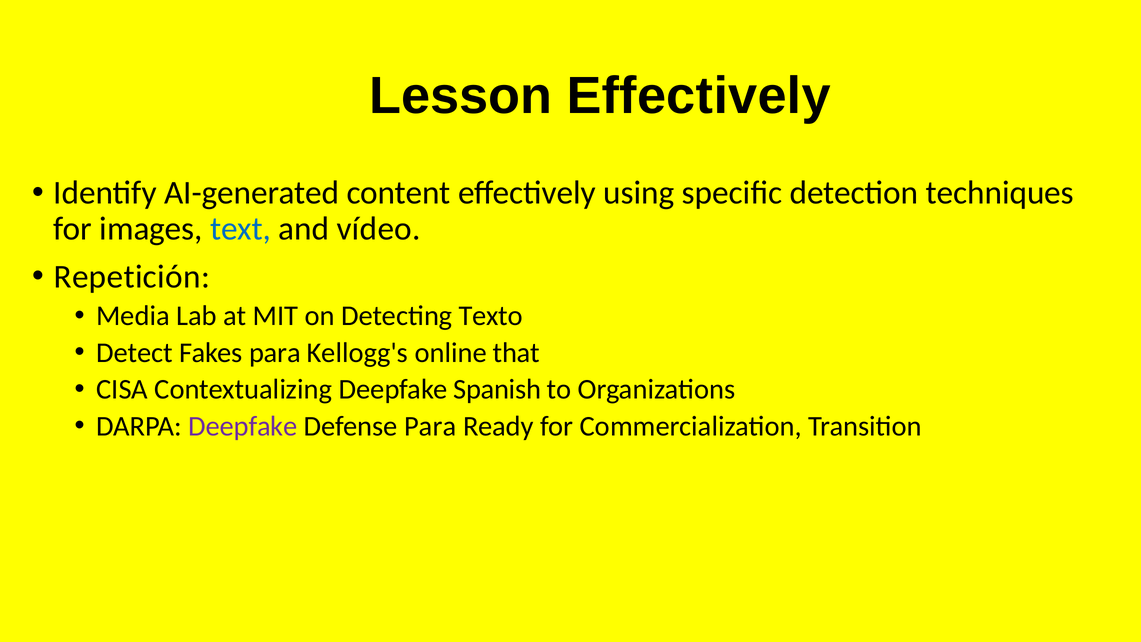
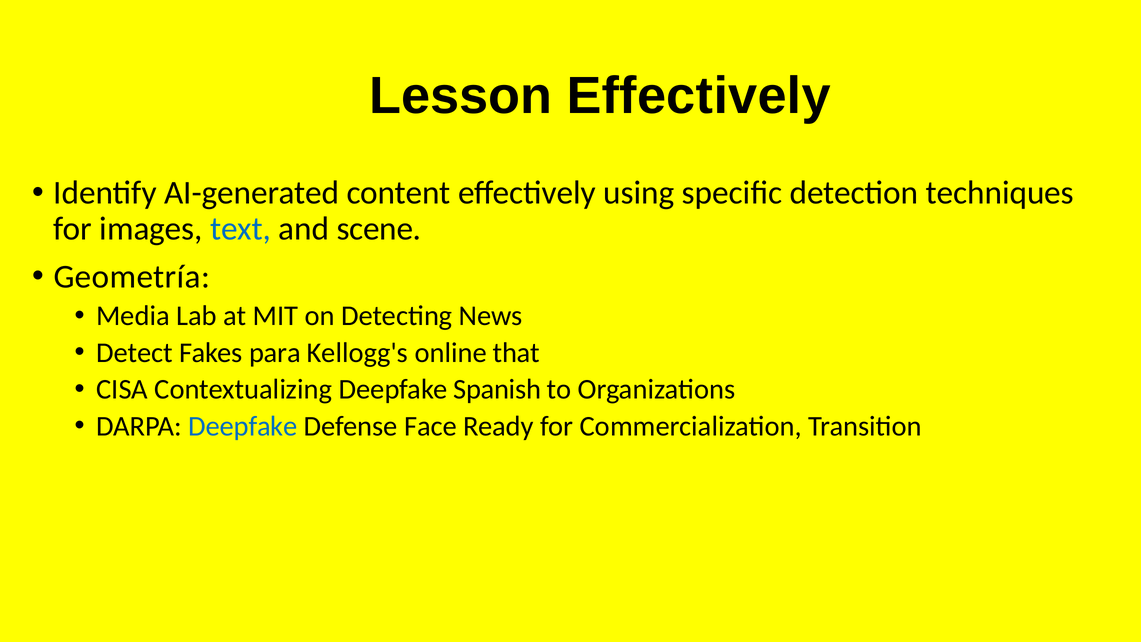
vídeo: vídeo -> scene (379, 229)
Repetición: Repetición -> Geometría (132, 276)
Texto: Texto -> News (491, 316)
Deepfake colour: purple -> blue (243, 426)
Defense Para: Para -> Face (430, 426)
